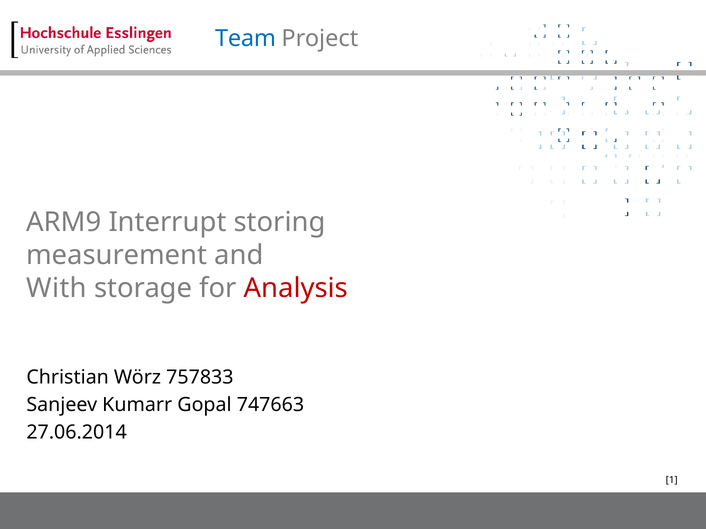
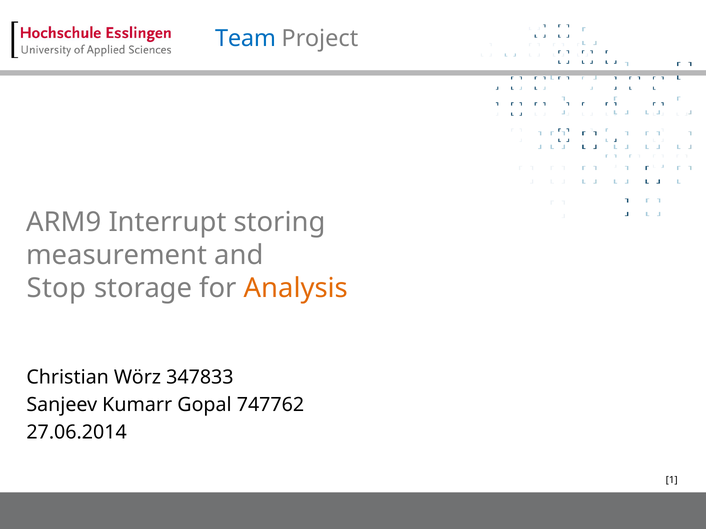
With: With -> Stop (57, 288)
Analysis colour: red -> orange (296, 288)
757833: 757833 -> 347833 (200, 378)
747663: 747663 -> 747762 (270, 405)
